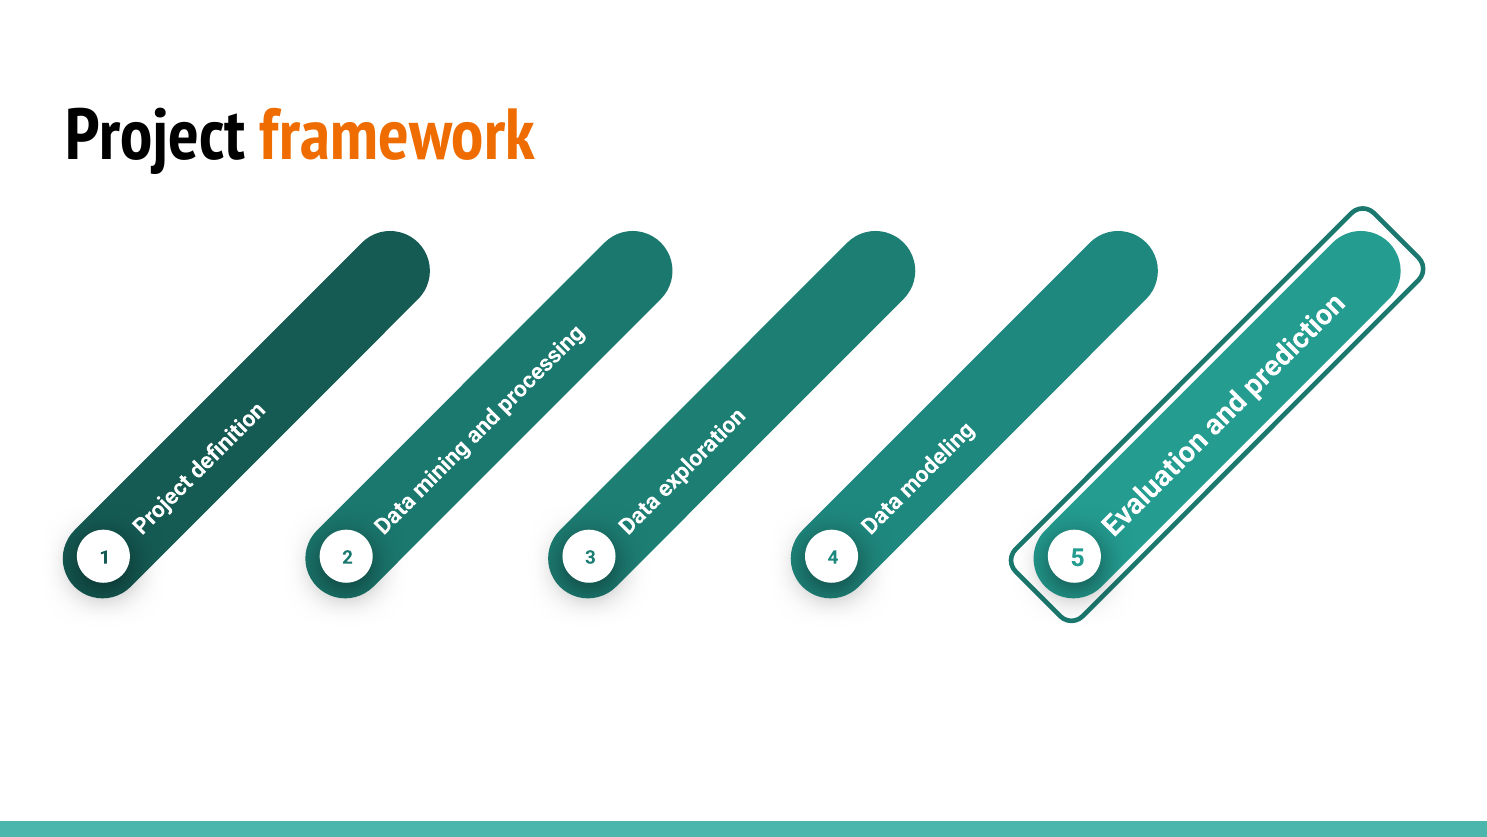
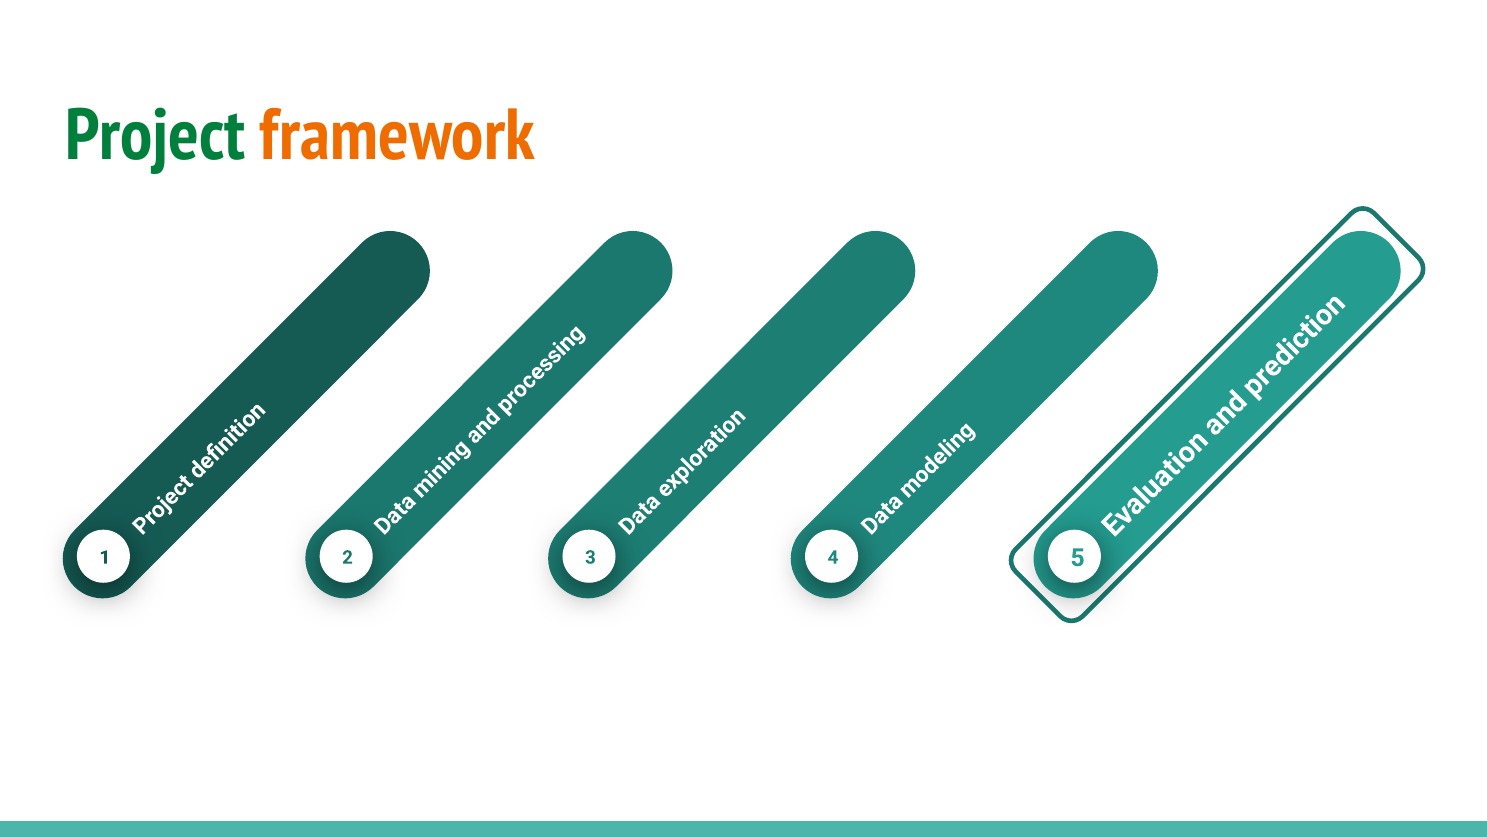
Project colour: black -> green (155, 136)
